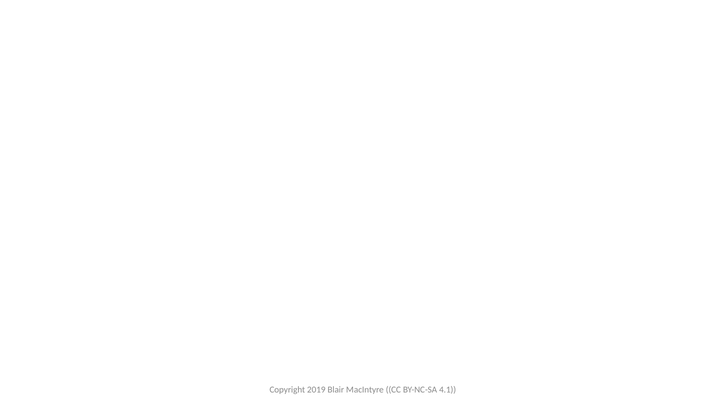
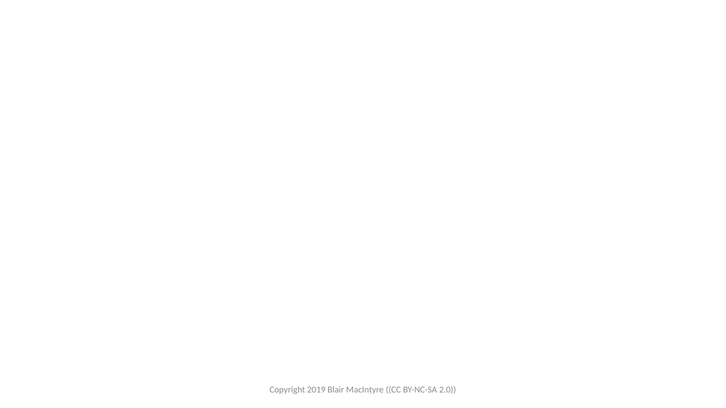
4.1: 4.1 -> 2.0 (448, 390)
